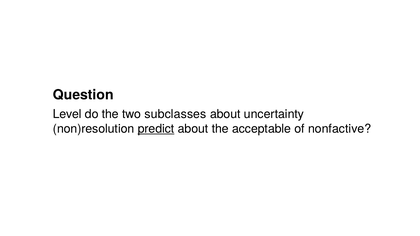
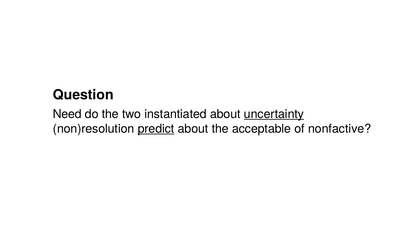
Level: Level -> Need (67, 114)
subclasses: subclasses -> instantiated (176, 114)
uncertainty underline: none -> present (274, 114)
